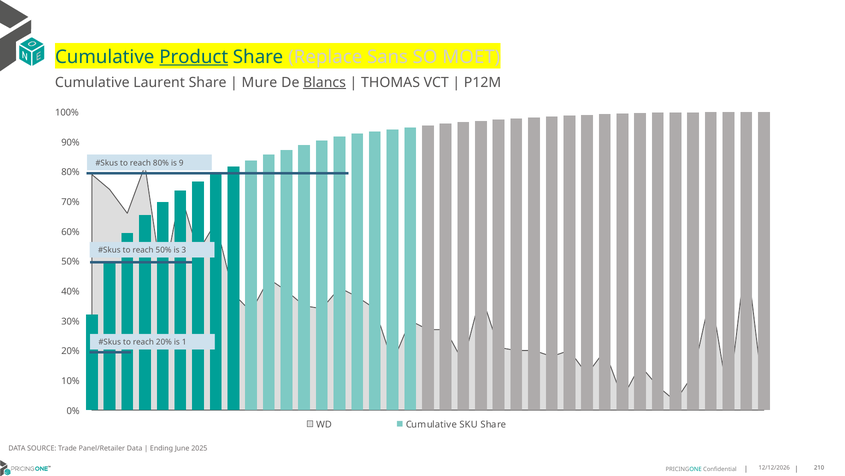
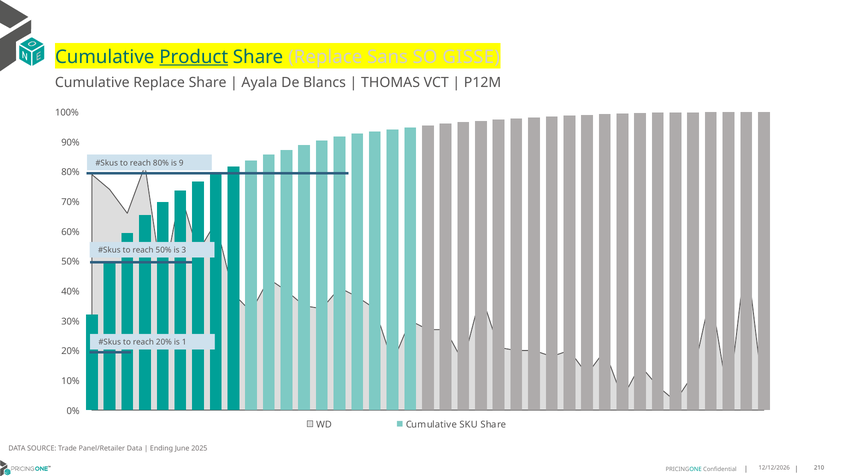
MOET: MOET -> GISSE (471, 57)
Cumulative Laurent: Laurent -> Replace (159, 82)
Mure: Mure -> Ayala (259, 82)
Blancs underline: present -> none (325, 82)
